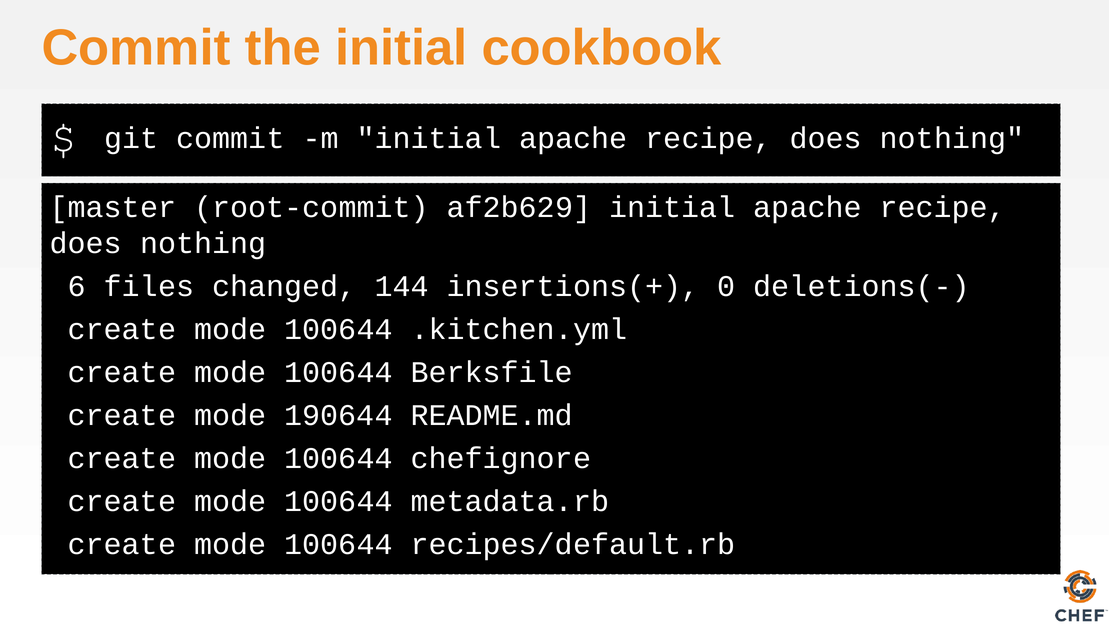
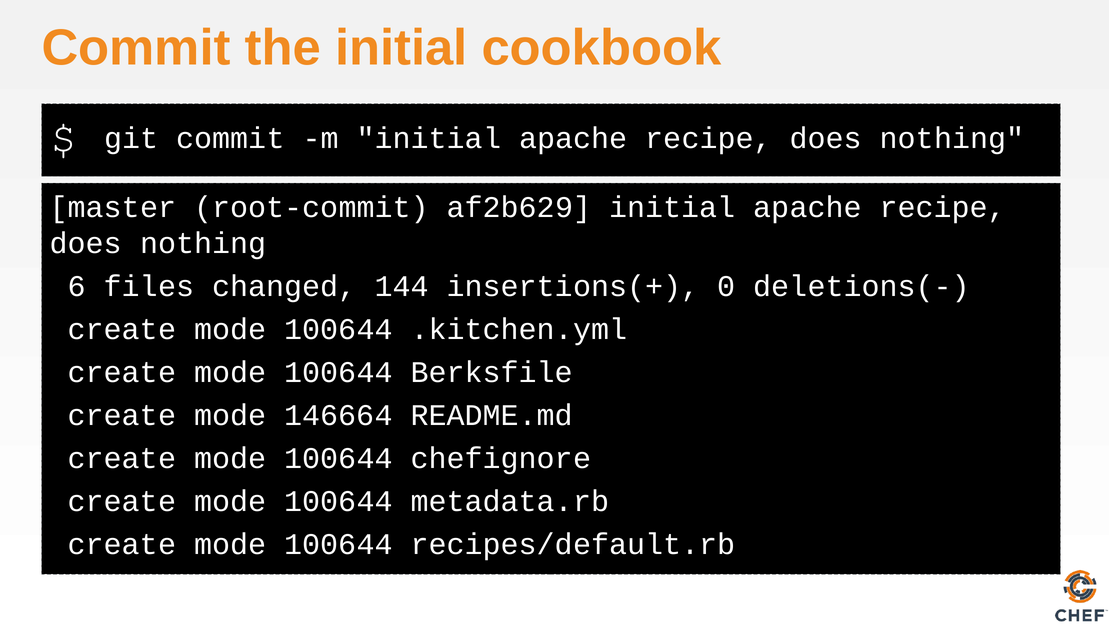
190644: 190644 -> 146664 (338, 415)
